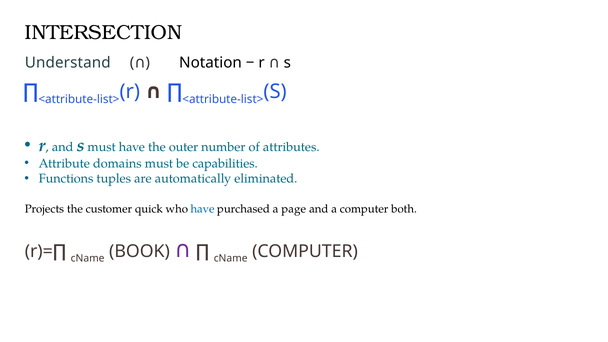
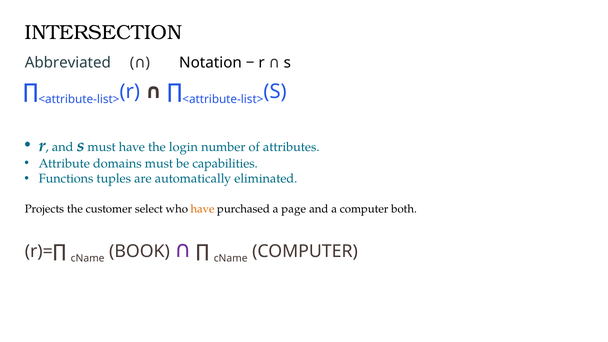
Understand: Understand -> Abbreviated (68, 63)
outer: outer -> login (183, 147)
quick: quick -> select (149, 209)
have colour: blue -> orange (203, 209)
